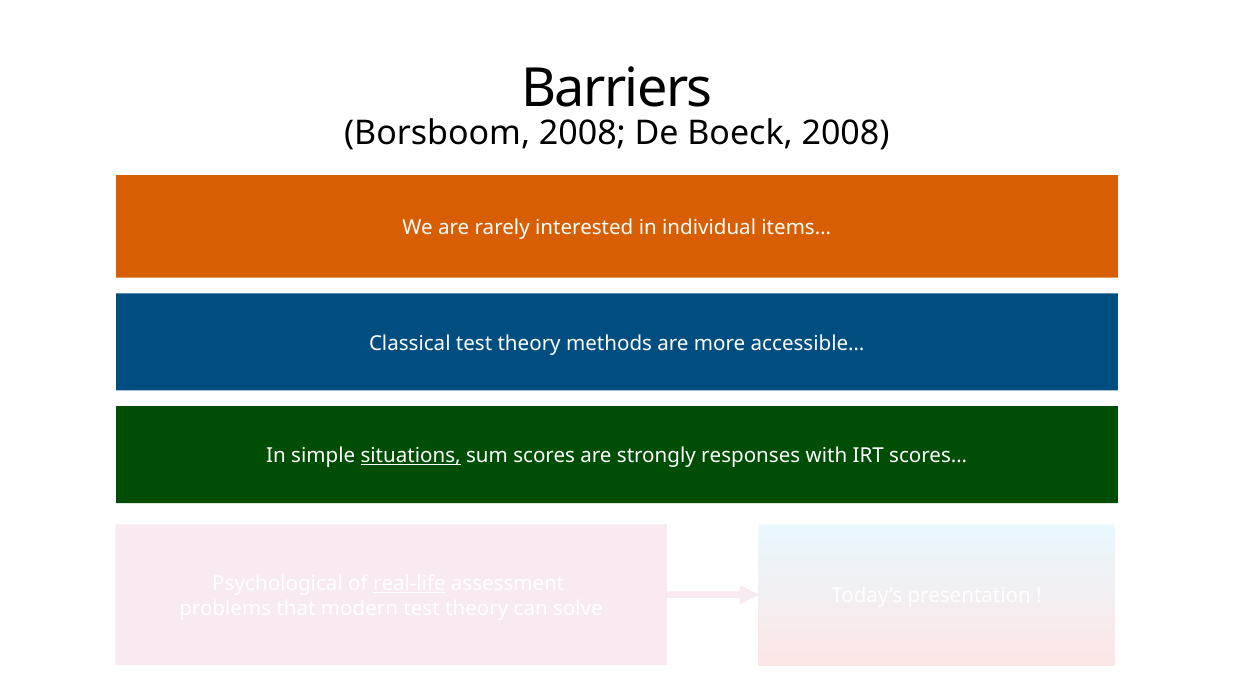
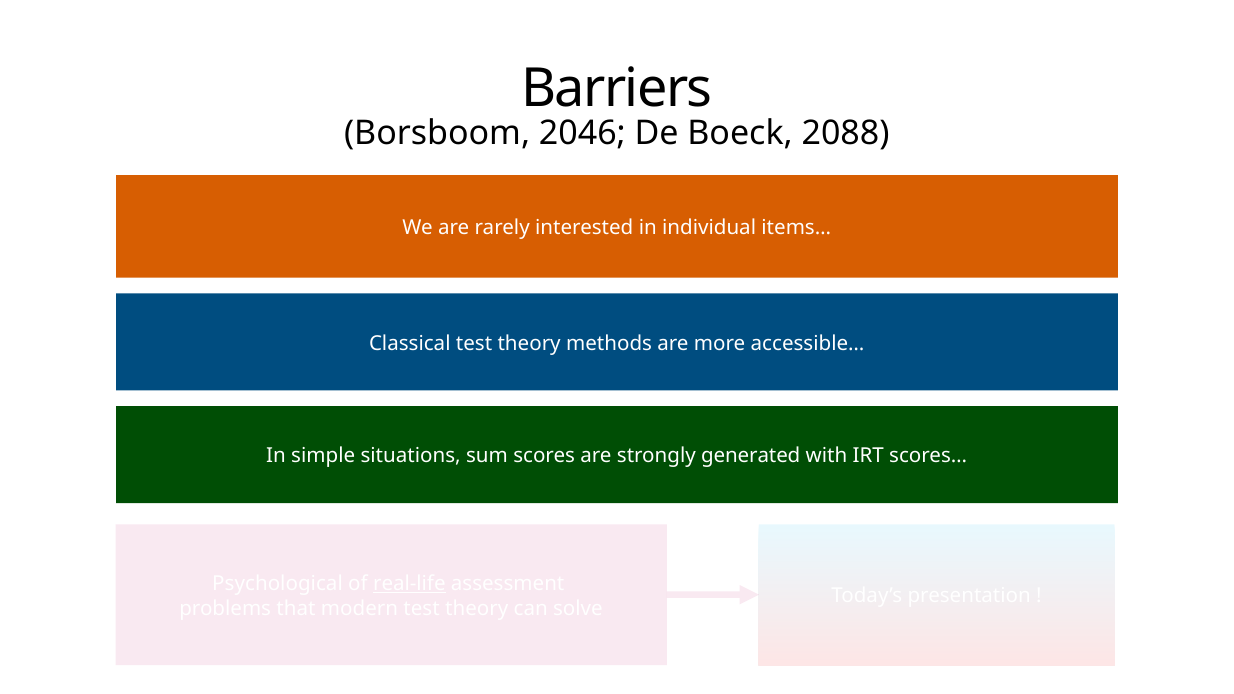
Borsboom 2008: 2008 -> 2046 (582, 133)
Boeck 2008: 2008 -> 2088 (846, 133)
situations underline: present -> none (411, 456)
responses: responses -> generated (751, 456)
